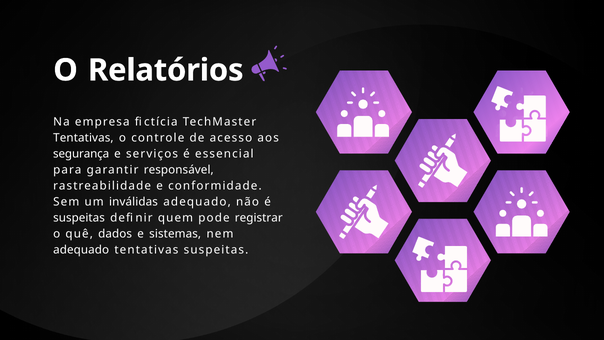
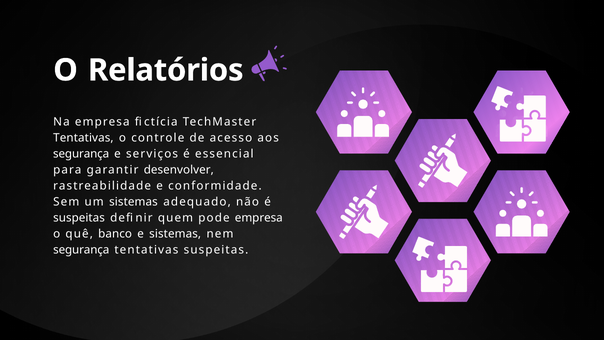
responsável: responsável -> desenvolver (179, 170)
um inválidas: inválidas -> sistemas (133, 202)
pode registrar: registrar -> empresa (259, 218)
dados: dados -> banco (115, 234)
adequado: adequado -> segurança (81, 250)
